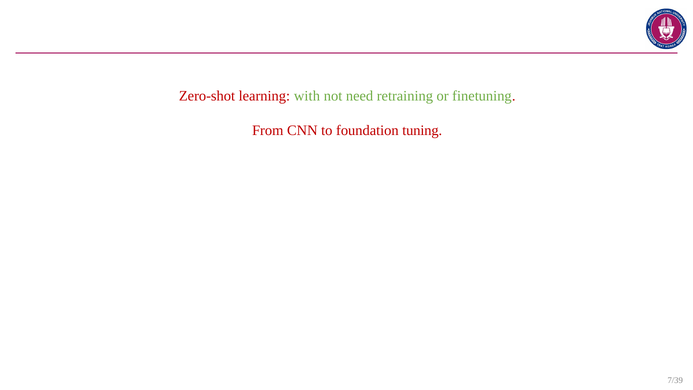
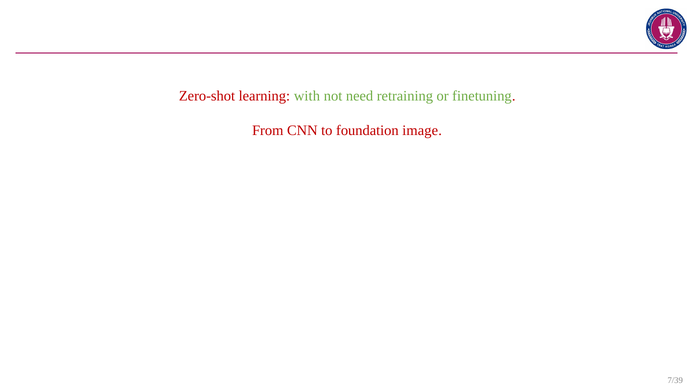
tuning: tuning -> image (422, 130)
